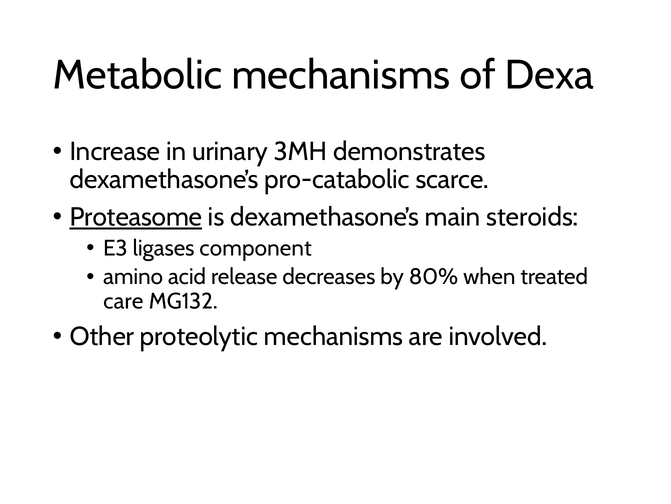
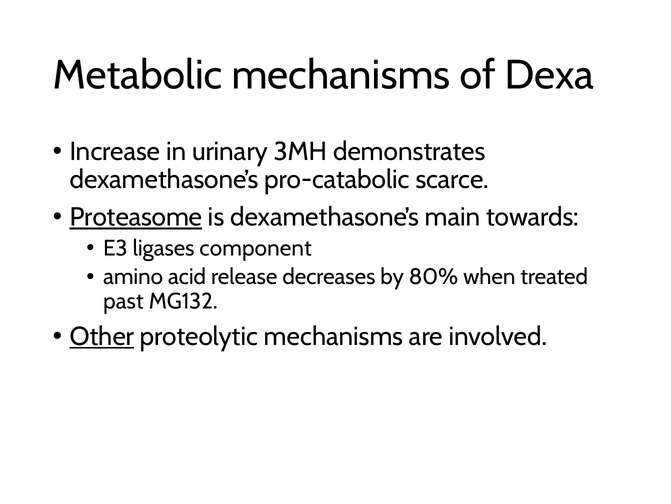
steroids: steroids -> towards (532, 217)
care: care -> past (123, 301)
Other underline: none -> present (102, 336)
